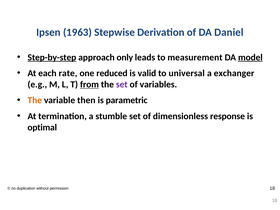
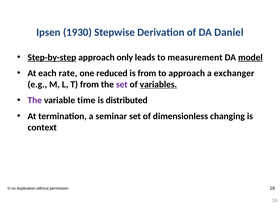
1963: 1963 -> 1930 (77, 32)
is valid: valid -> from (147, 73)
to universal: universal -> approach (187, 73)
from underline: present -> none (89, 84)
variables underline: none -> present (158, 84)
The colour: orange -> purple (35, 100)
then: then -> time (86, 100)
parametric: parametric -> distributed (127, 100)
stumble: stumble -> seminar (111, 116)
response: response -> changing (227, 116)
optimal: optimal -> context (42, 127)
